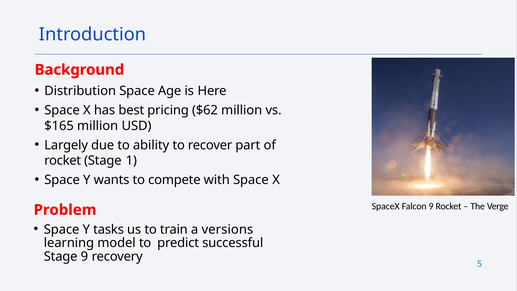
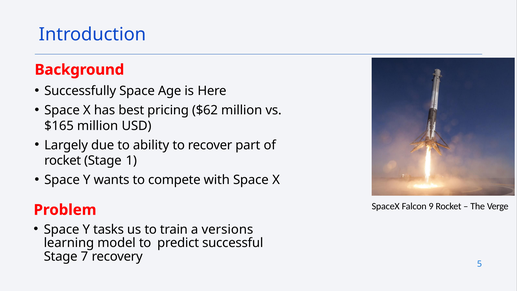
Distribution: Distribution -> Successfully (80, 91)
Stage 9: 9 -> 7 (84, 256)
